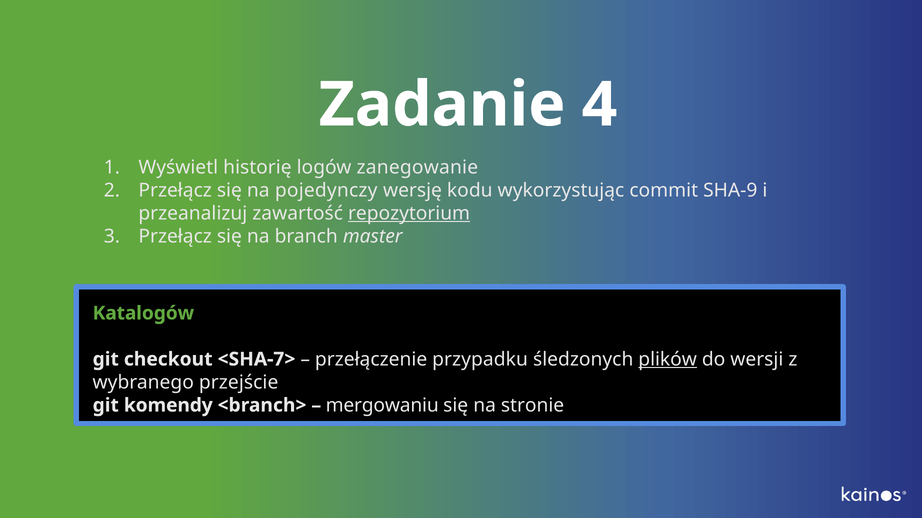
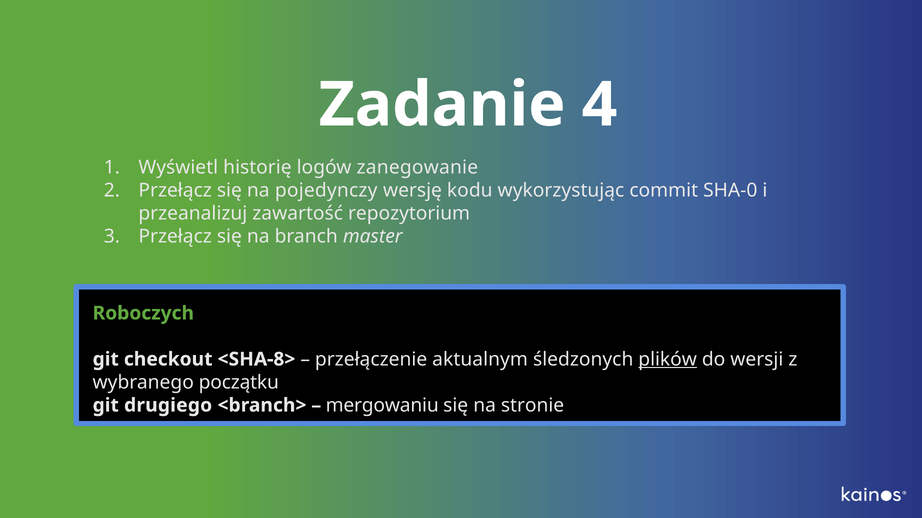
SHA-9: SHA-9 -> SHA-0 (730, 190)
repozytorium underline: present -> none (409, 213)
Katalogów: Katalogów -> Roboczych (143, 314)
<SHA-7>: <SHA-7> -> <SHA-8> (256, 360)
przypadku: przypadku -> aktualnym (480, 360)
przejście: przejście -> początku (239, 383)
komendy: komendy -> drugiego (168, 406)
